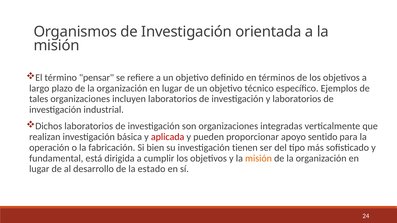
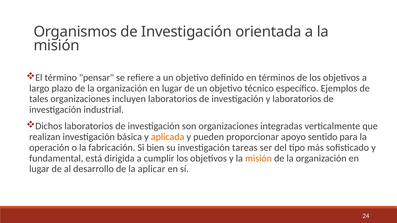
aplicada colour: red -> orange (168, 137)
tienen: tienen -> tareas (245, 148)
estado: estado -> aplicar (152, 169)
